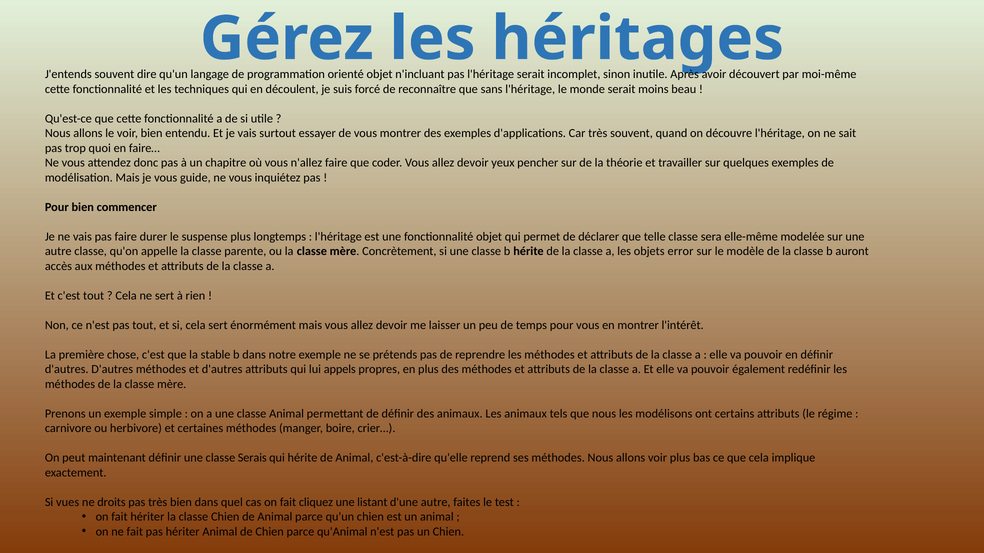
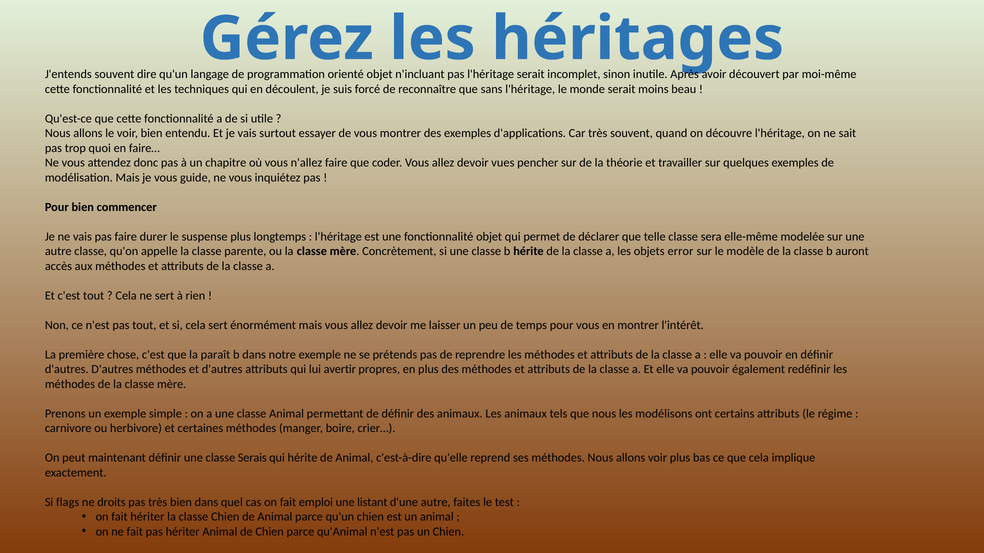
yeux: yeux -> vues (503, 163)
stable: stable -> paraît (215, 355)
appels: appels -> avertir (340, 370)
vues: vues -> flags (68, 502)
cliquez: cliquez -> emploi (316, 502)
